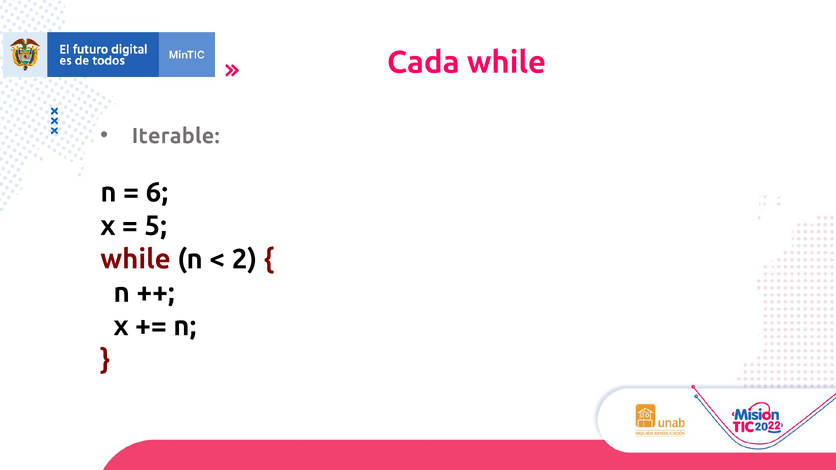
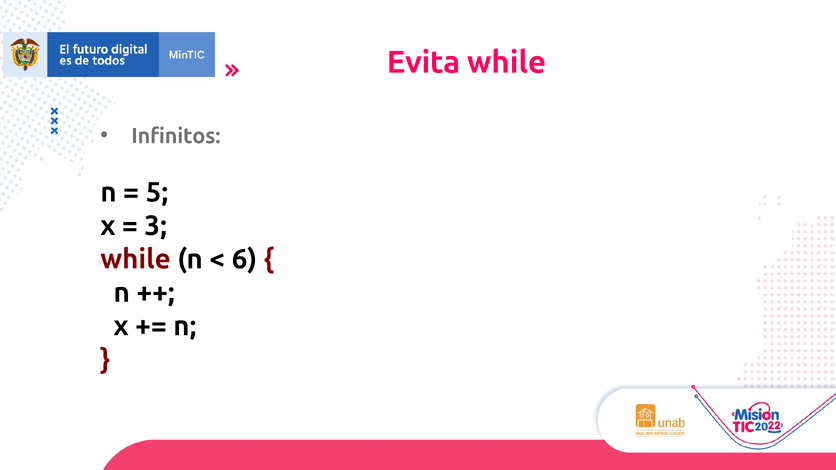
Cada: Cada -> Evita (423, 62)
Iterable: Iterable -> Infinitos (176, 136)
6: 6 -> 5 (157, 192)
5: 5 -> 3 (156, 226)
2: 2 -> 6 (244, 259)
